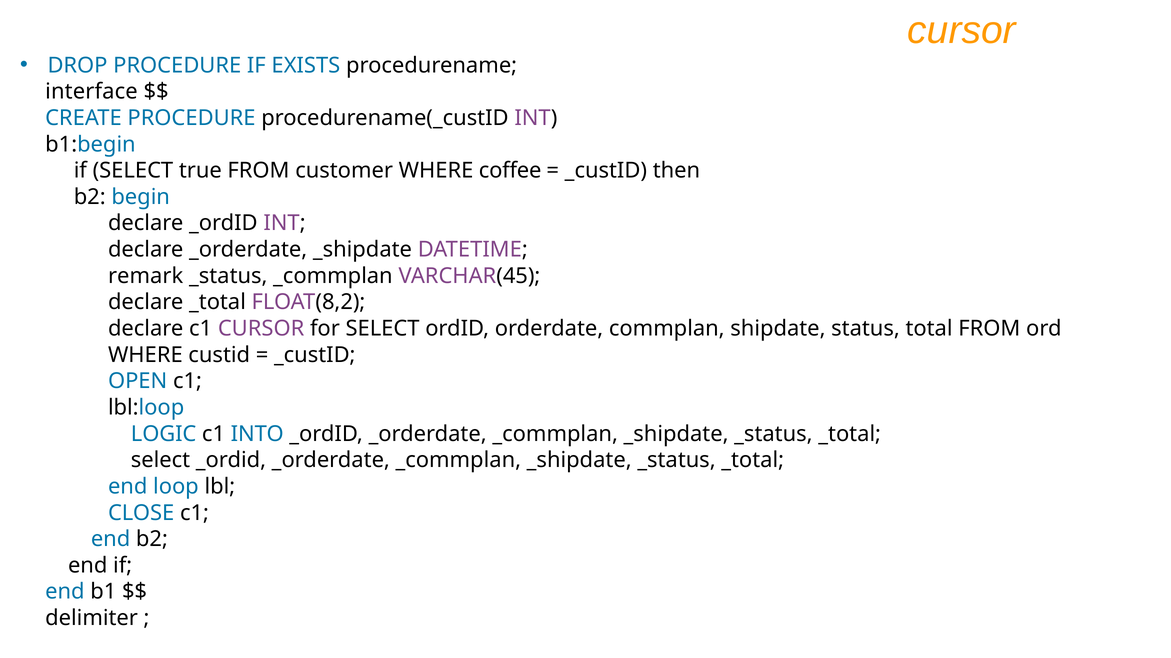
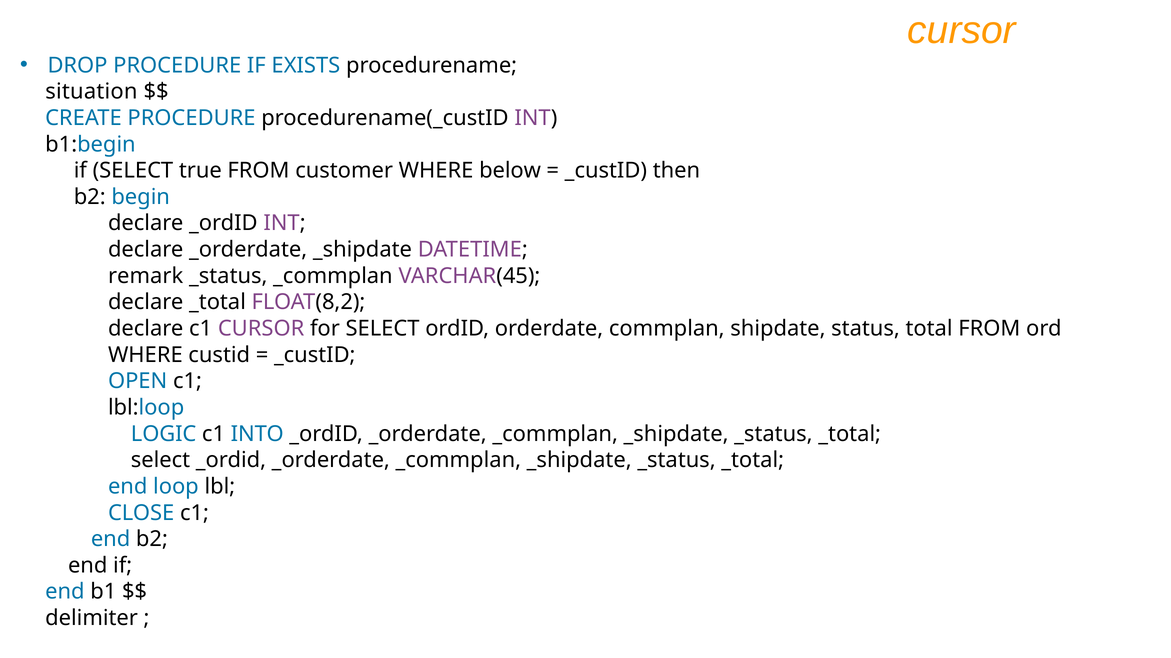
interface: interface -> situation (91, 92)
coffee: coffee -> below (510, 171)
